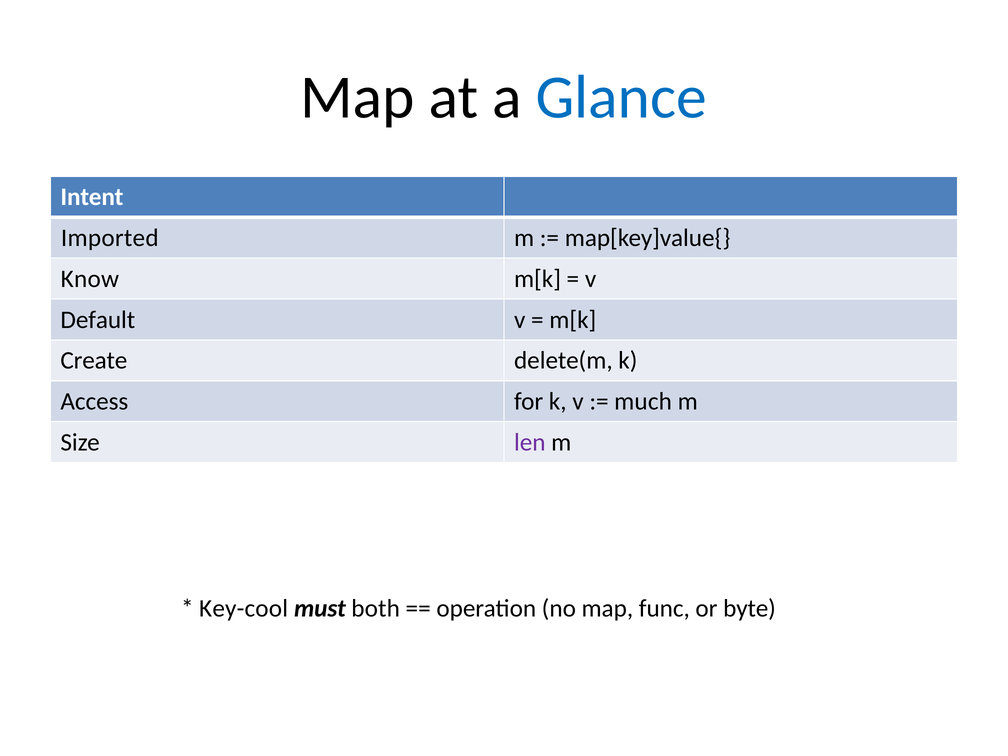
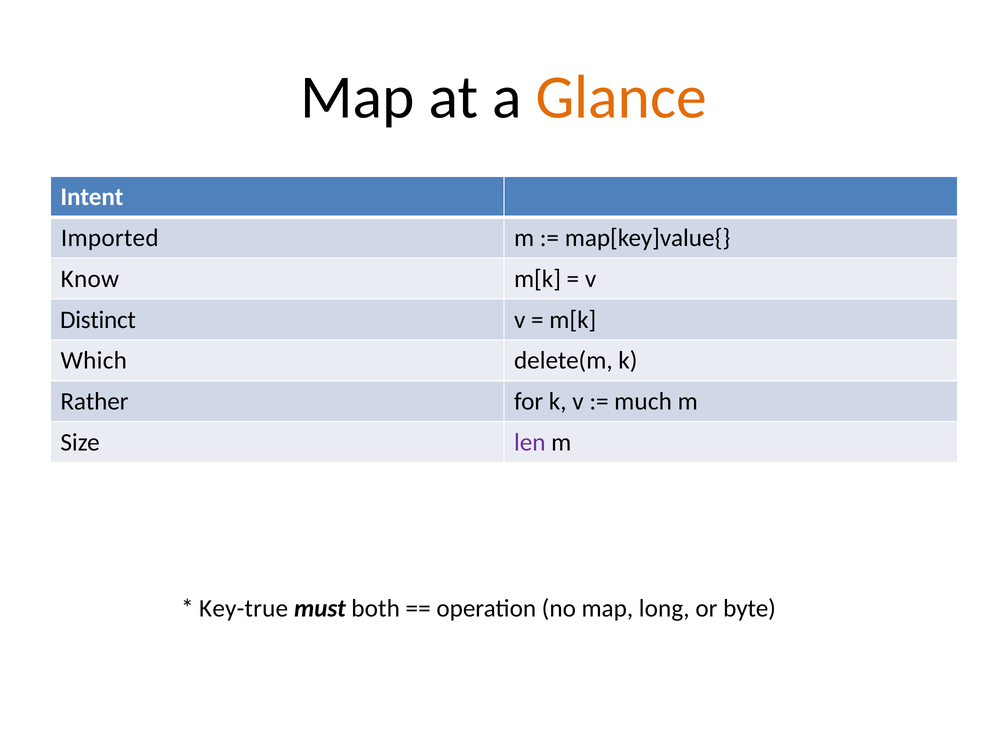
Glance colour: blue -> orange (621, 98)
Default: Default -> Distinct (98, 320)
Create: Create -> Which (94, 361)
Access: Access -> Rather (94, 402)
Key-cool: Key-cool -> Key-true (244, 608)
func: func -> long (664, 608)
